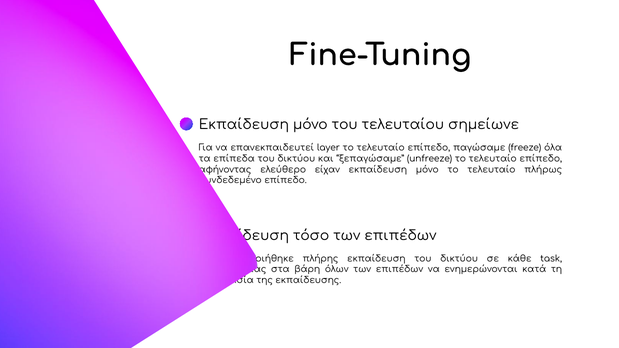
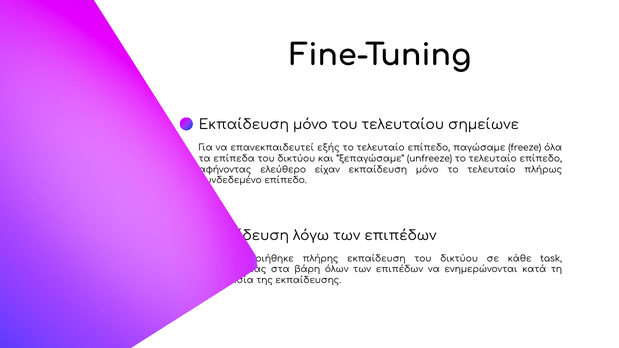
layer: layer -> εξής (328, 148)
τόσο: τόσο -> λόγω (311, 236)
